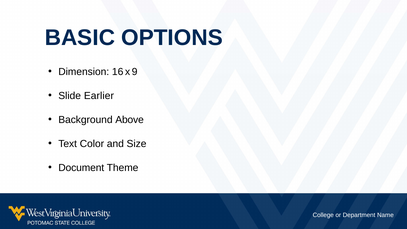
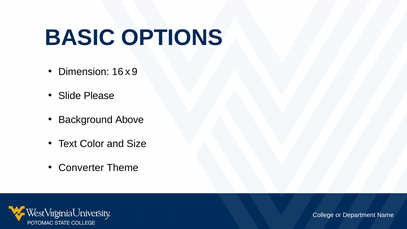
Earlier: Earlier -> Please (99, 96)
Document: Document -> Converter (81, 168)
